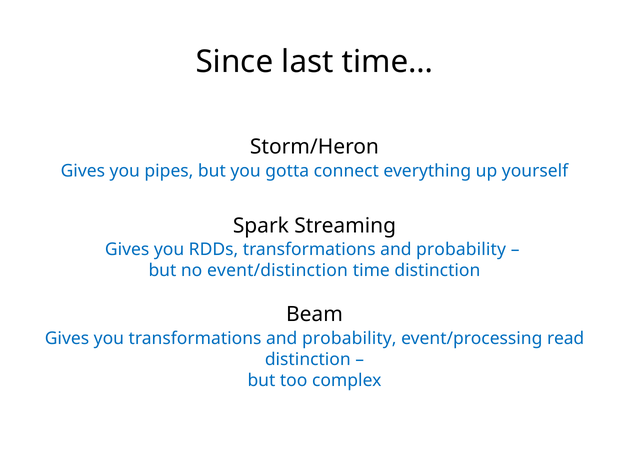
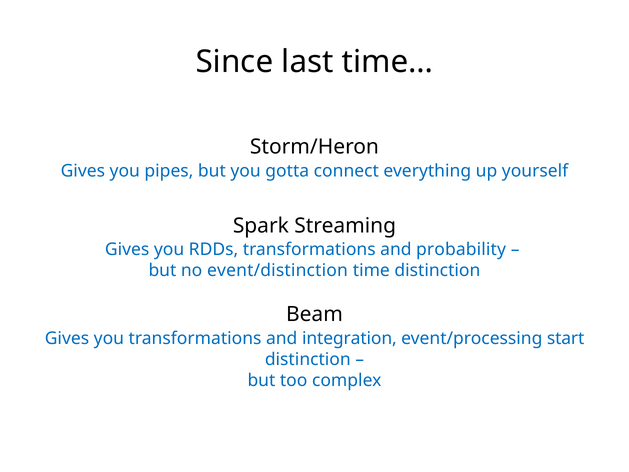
you transformations and probability: probability -> integration (349, 338)
read: read -> start (566, 338)
